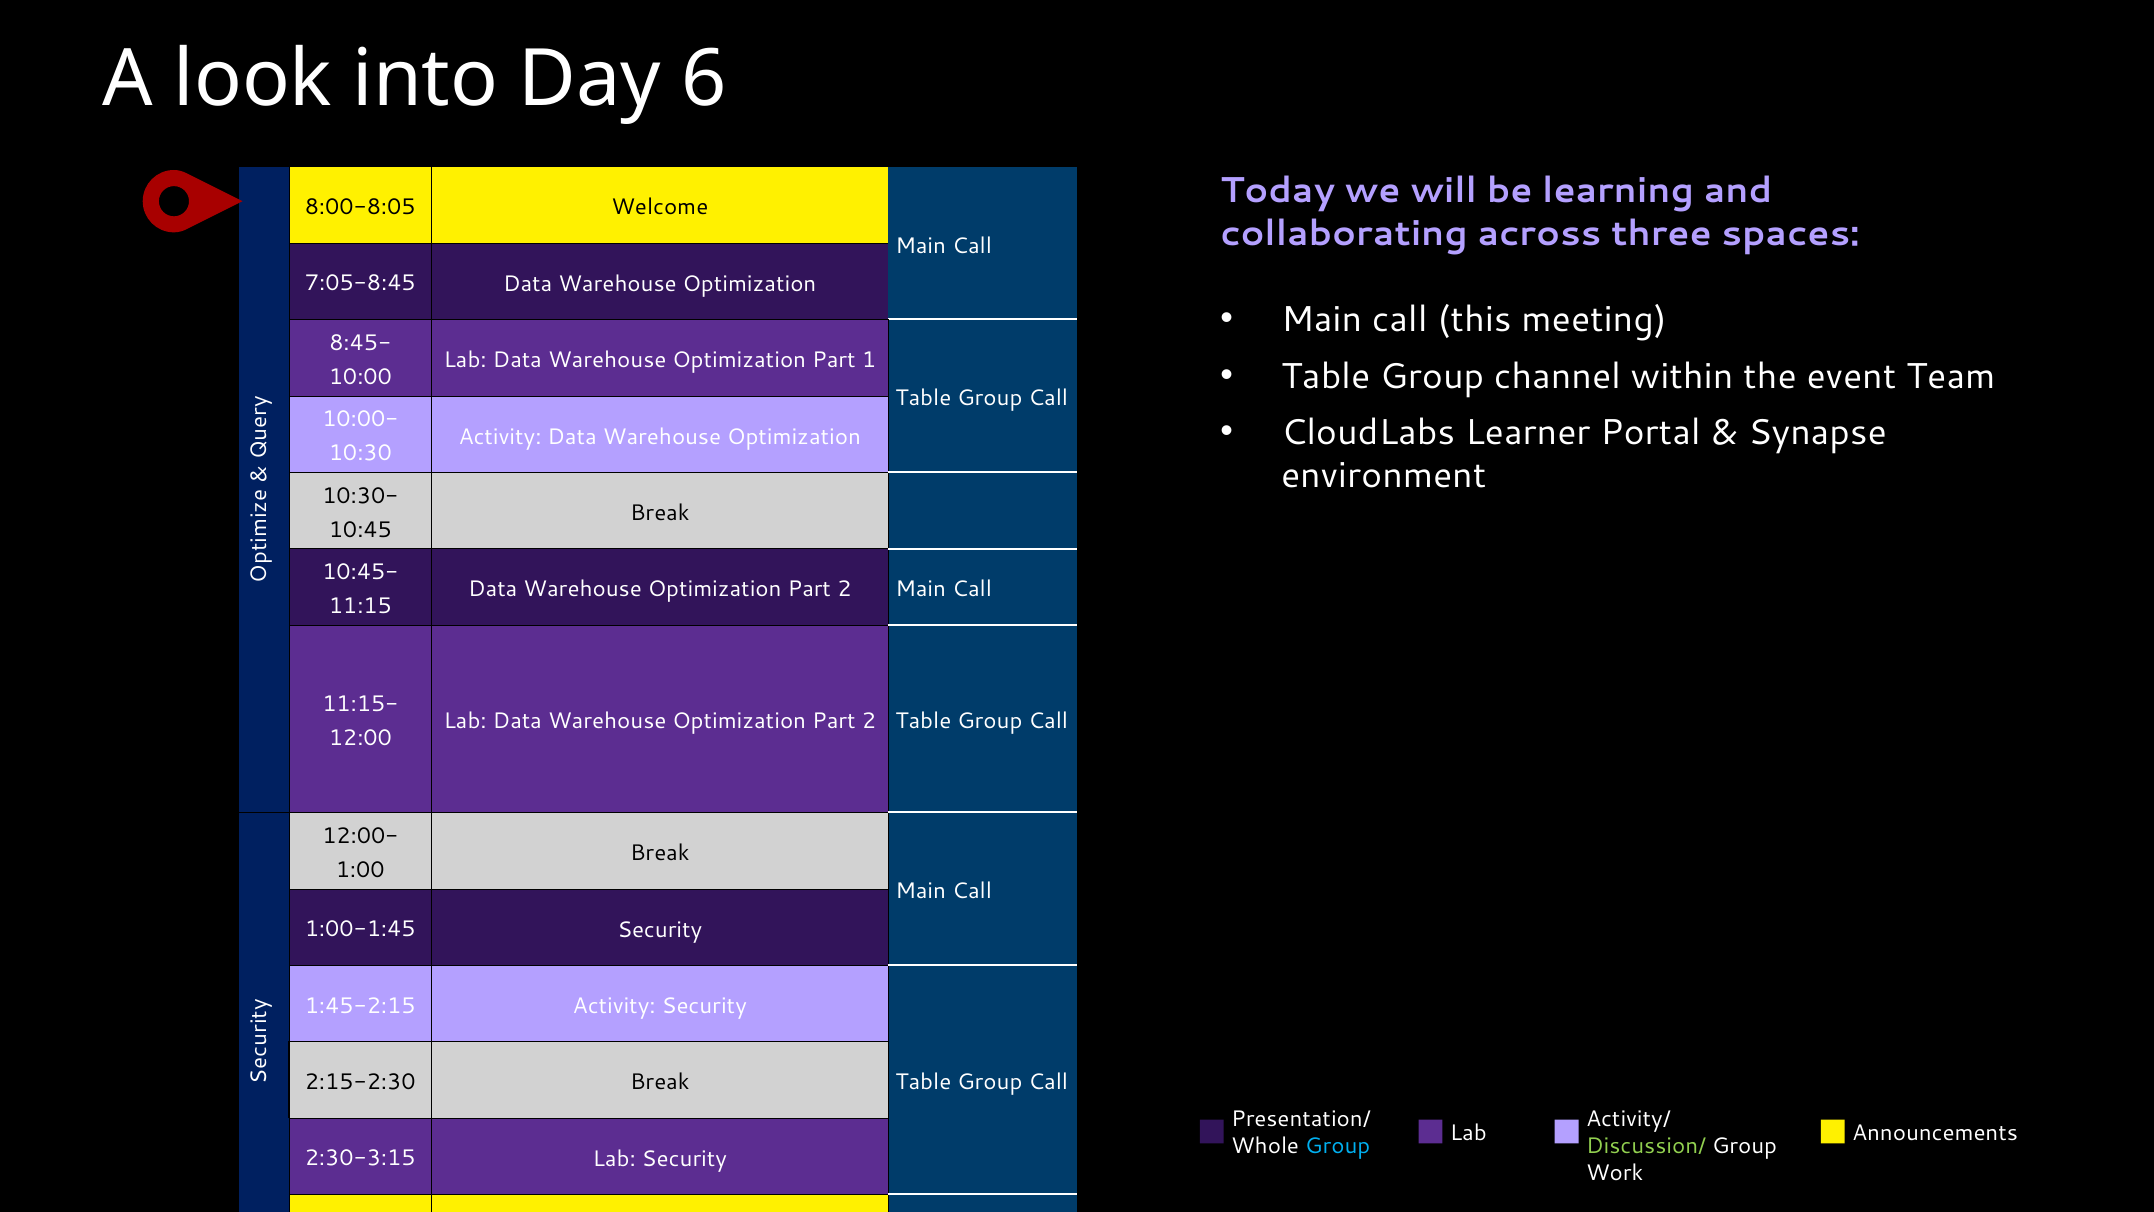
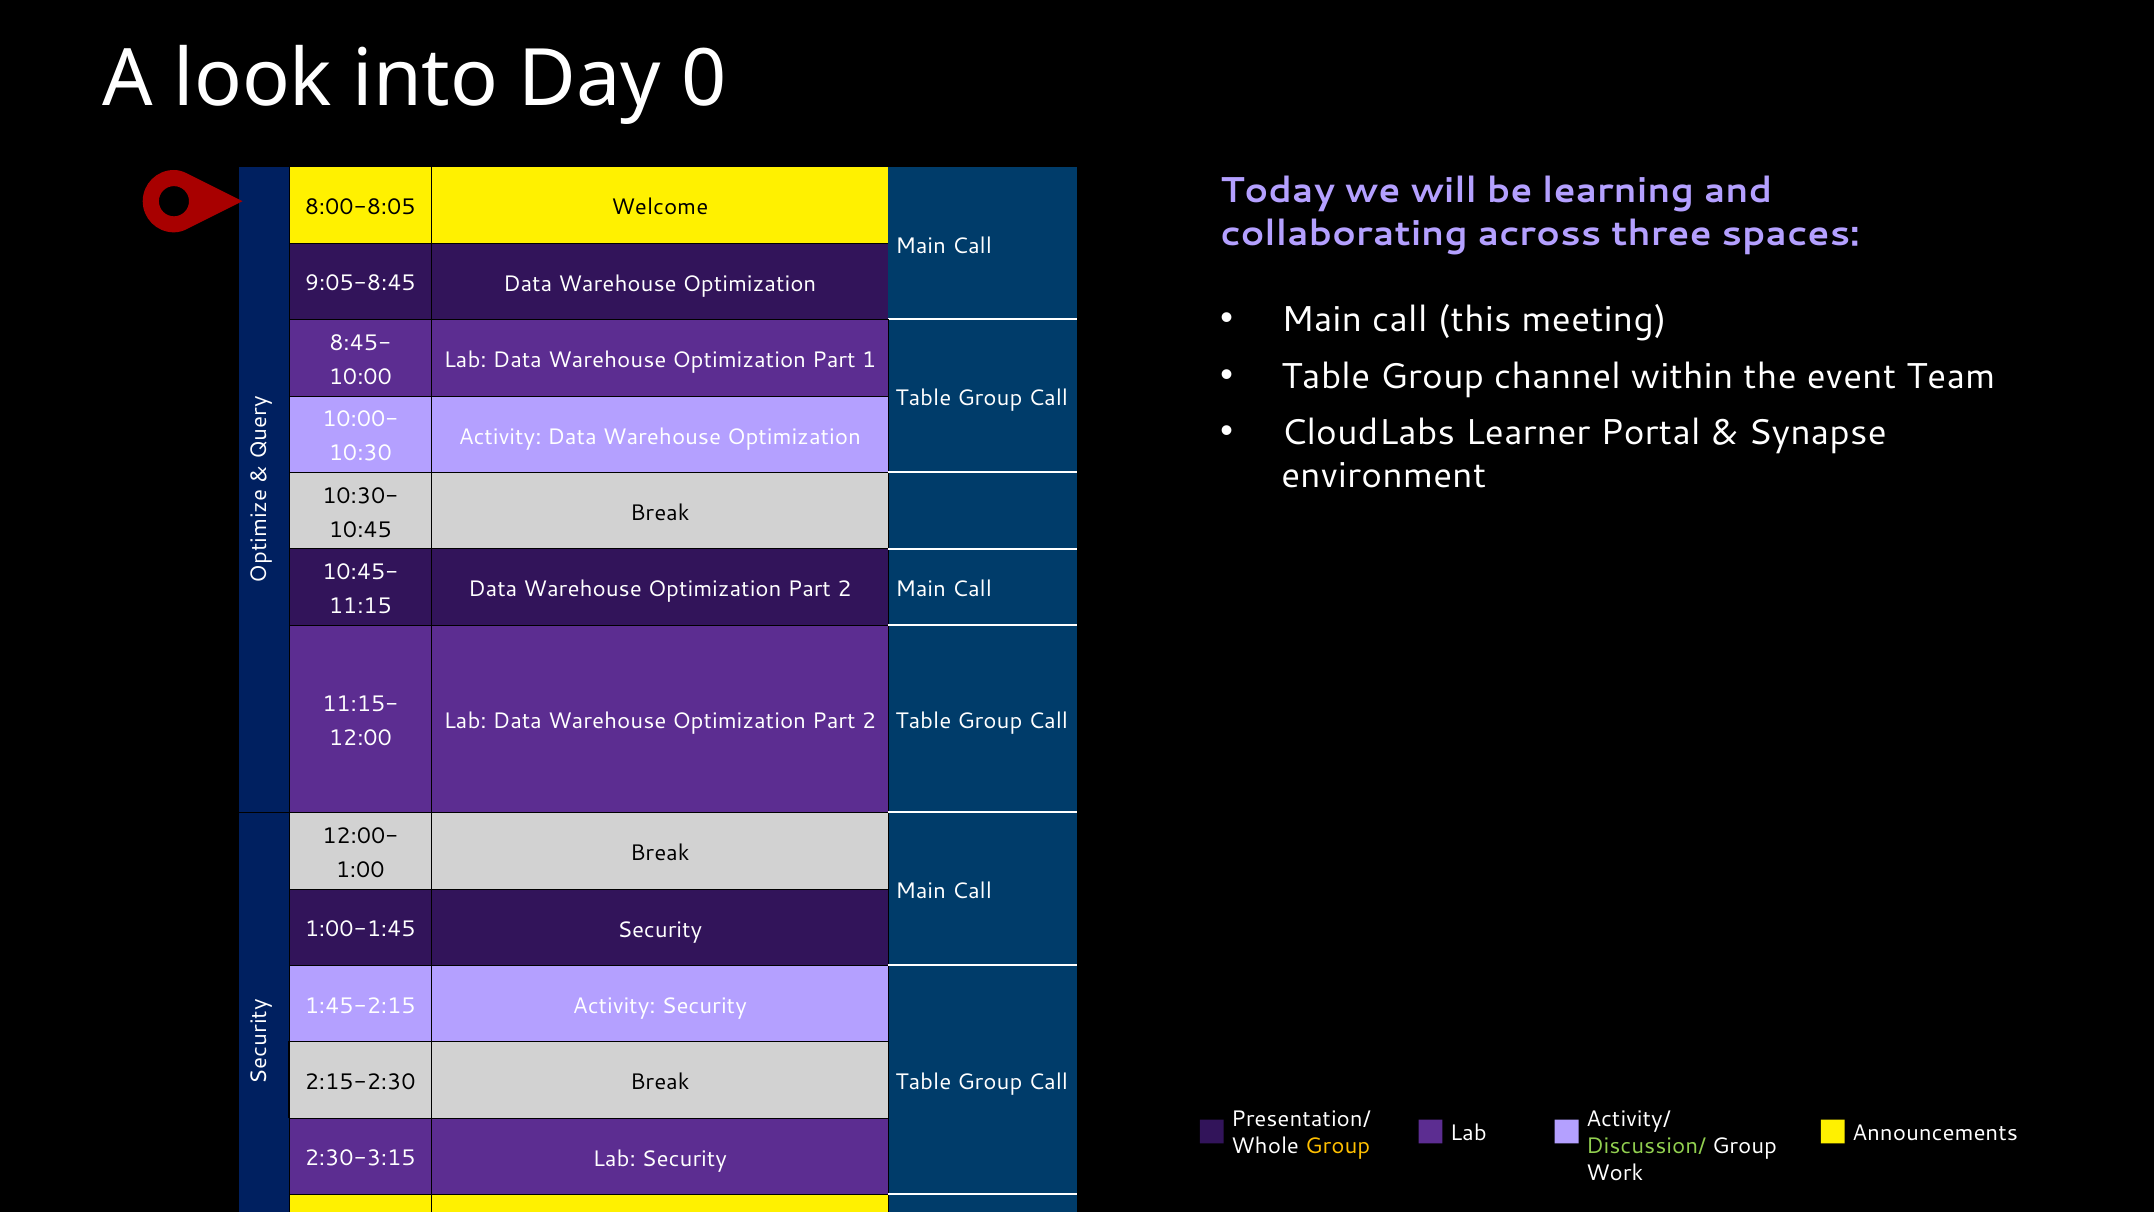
6: 6 -> 0 (705, 80)
7:05-8:45: 7:05-8:45 -> 9:05-8:45 (360, 283)
Group colour: light blue -> yellow (1338, 1146)
